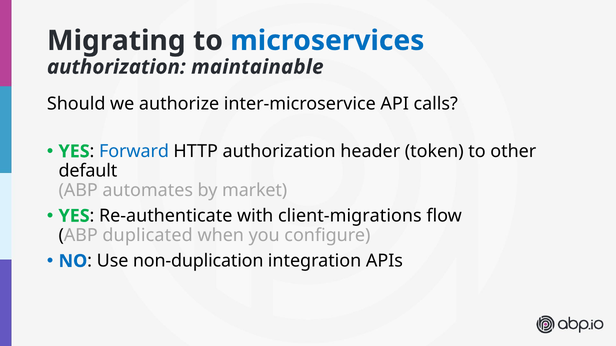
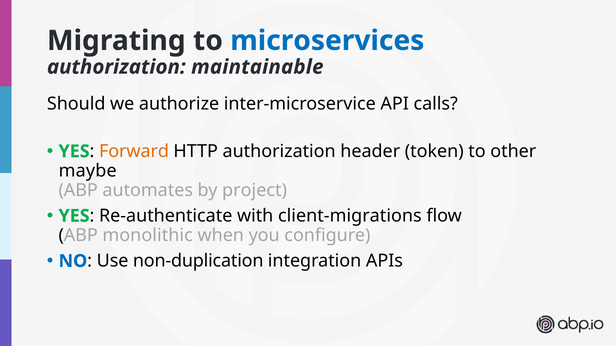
Forward colour: blue -> orange (134, 152)
default: default -> maybe (88, 171)
market: market -> project (255, 190)
duplicated: duplicated -> monolithic (148, 236)
